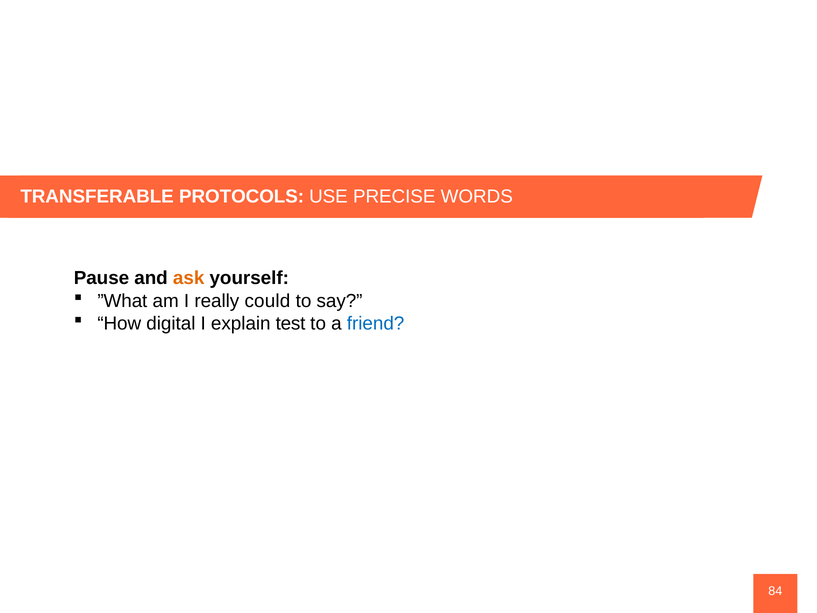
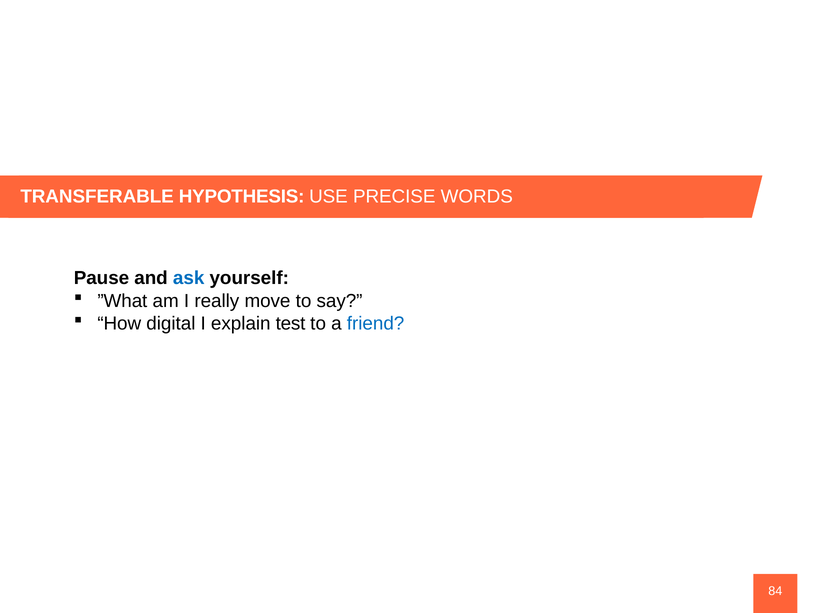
PROTOCOLS: PROTOCOLS -> HYPOTHESIS (242, 196)
ask colour: orange -> blue (189, 278)
could: could -> move (267, 301)
